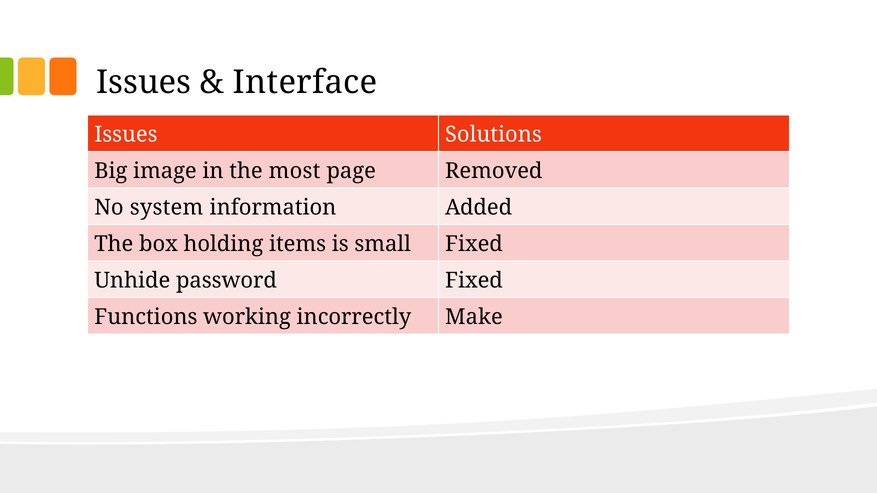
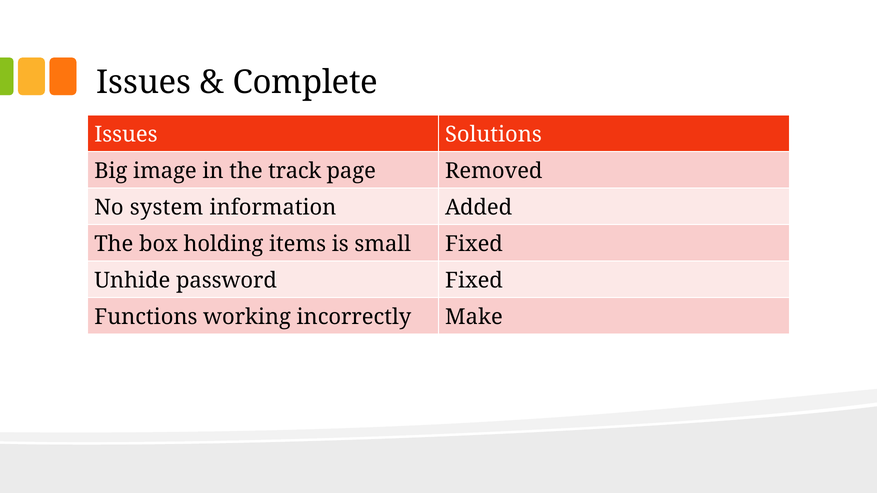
Interface: Interface -> Complete (305, 82)
most: most -> track (295, 171)
